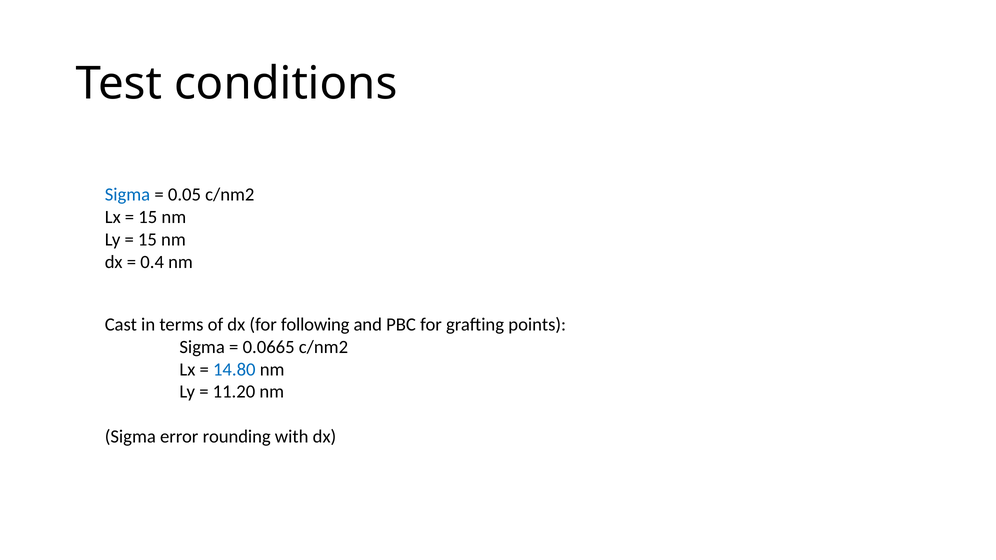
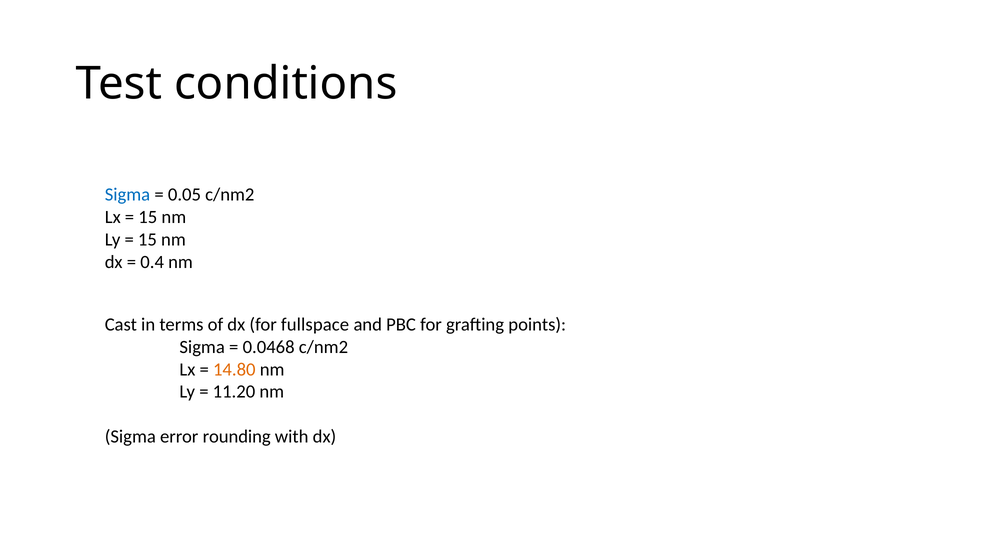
following: following -> fullspace (315, 325)
0.0665: 0.0665 -> 0.0468 (269, 347)
14.80 colour: blue -> orange (234, 370)
